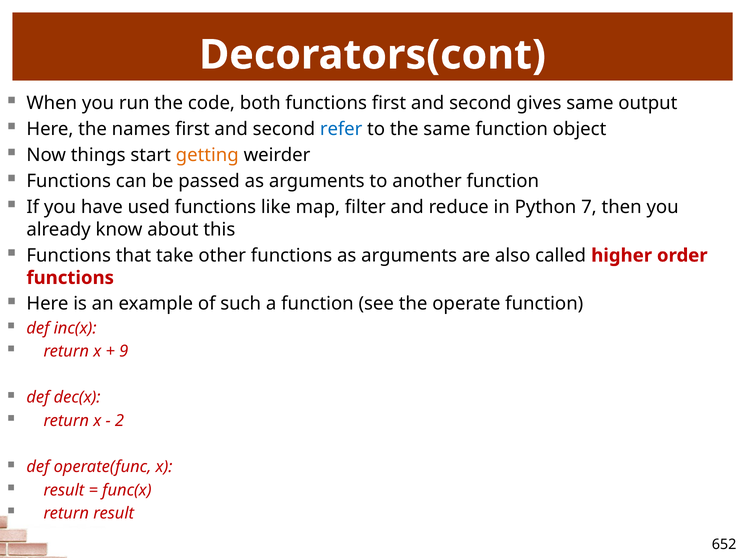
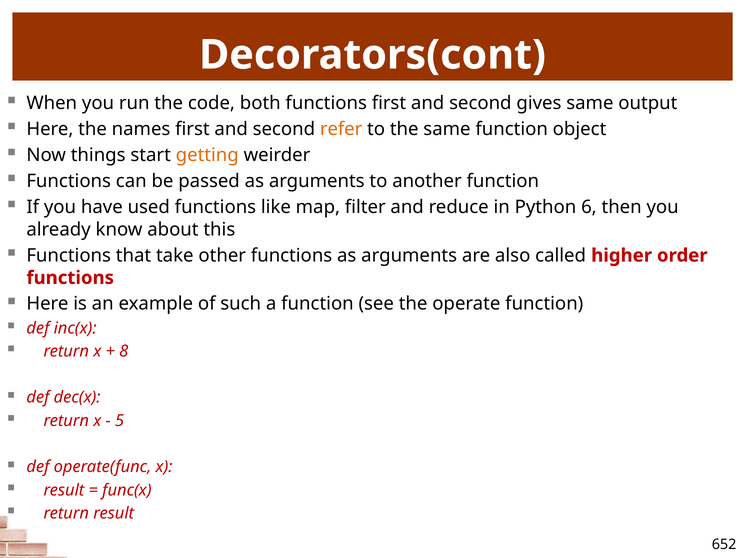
refer colour: blue -> orange (341, 129)
7: 7 -> 6 (589, 207)
9: 9 -> 8 (124, 351)
2: 2 -> 5 (120, 421)
